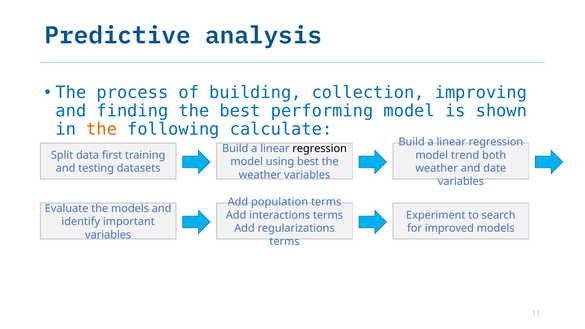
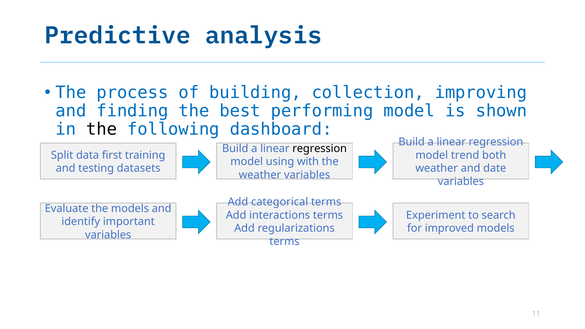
the colour: orange -> black (102, 129)
calculate: calculate -> dashboard (281, 129)
using best: best -> with (308, 162)
population: population -> categorical (280, 202)
